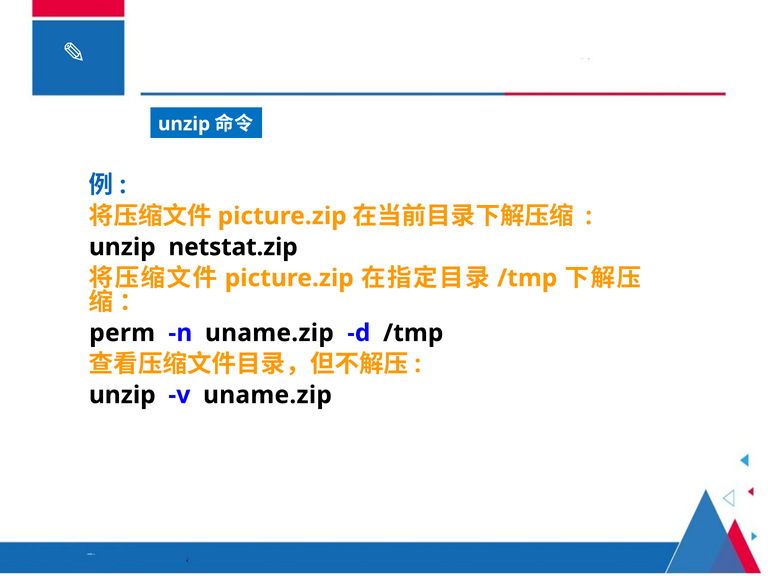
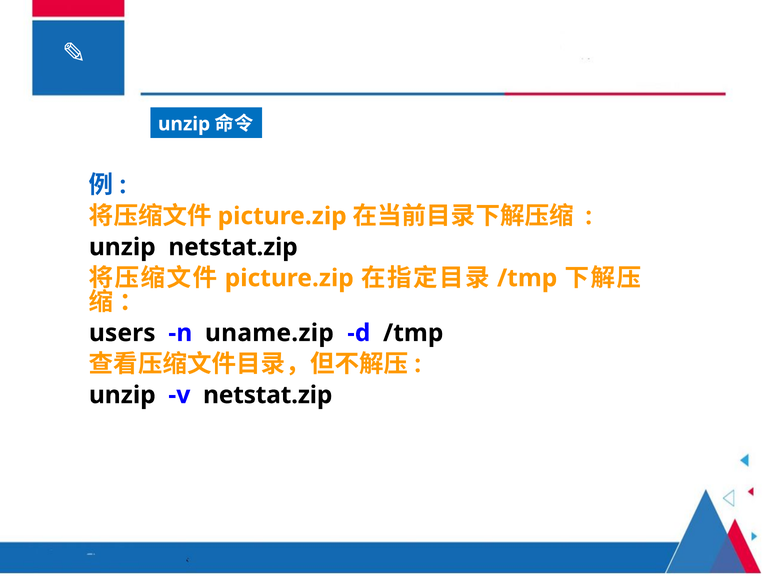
perm: perm -> users (122, 333)
v uname.zip: uname.zip -> netstat.zip (268, 395)
